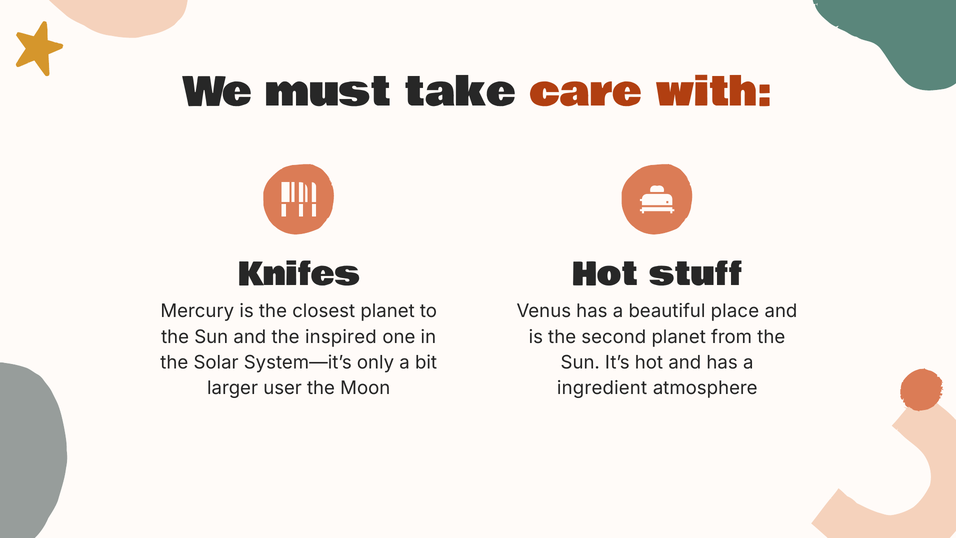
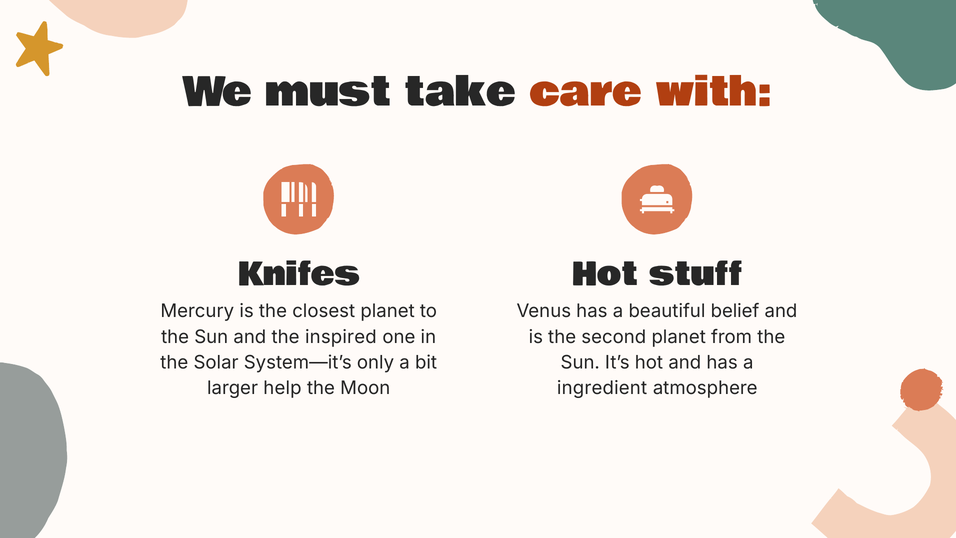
place: place -> belief (735, 311)
user: user -> help (282, 388)
